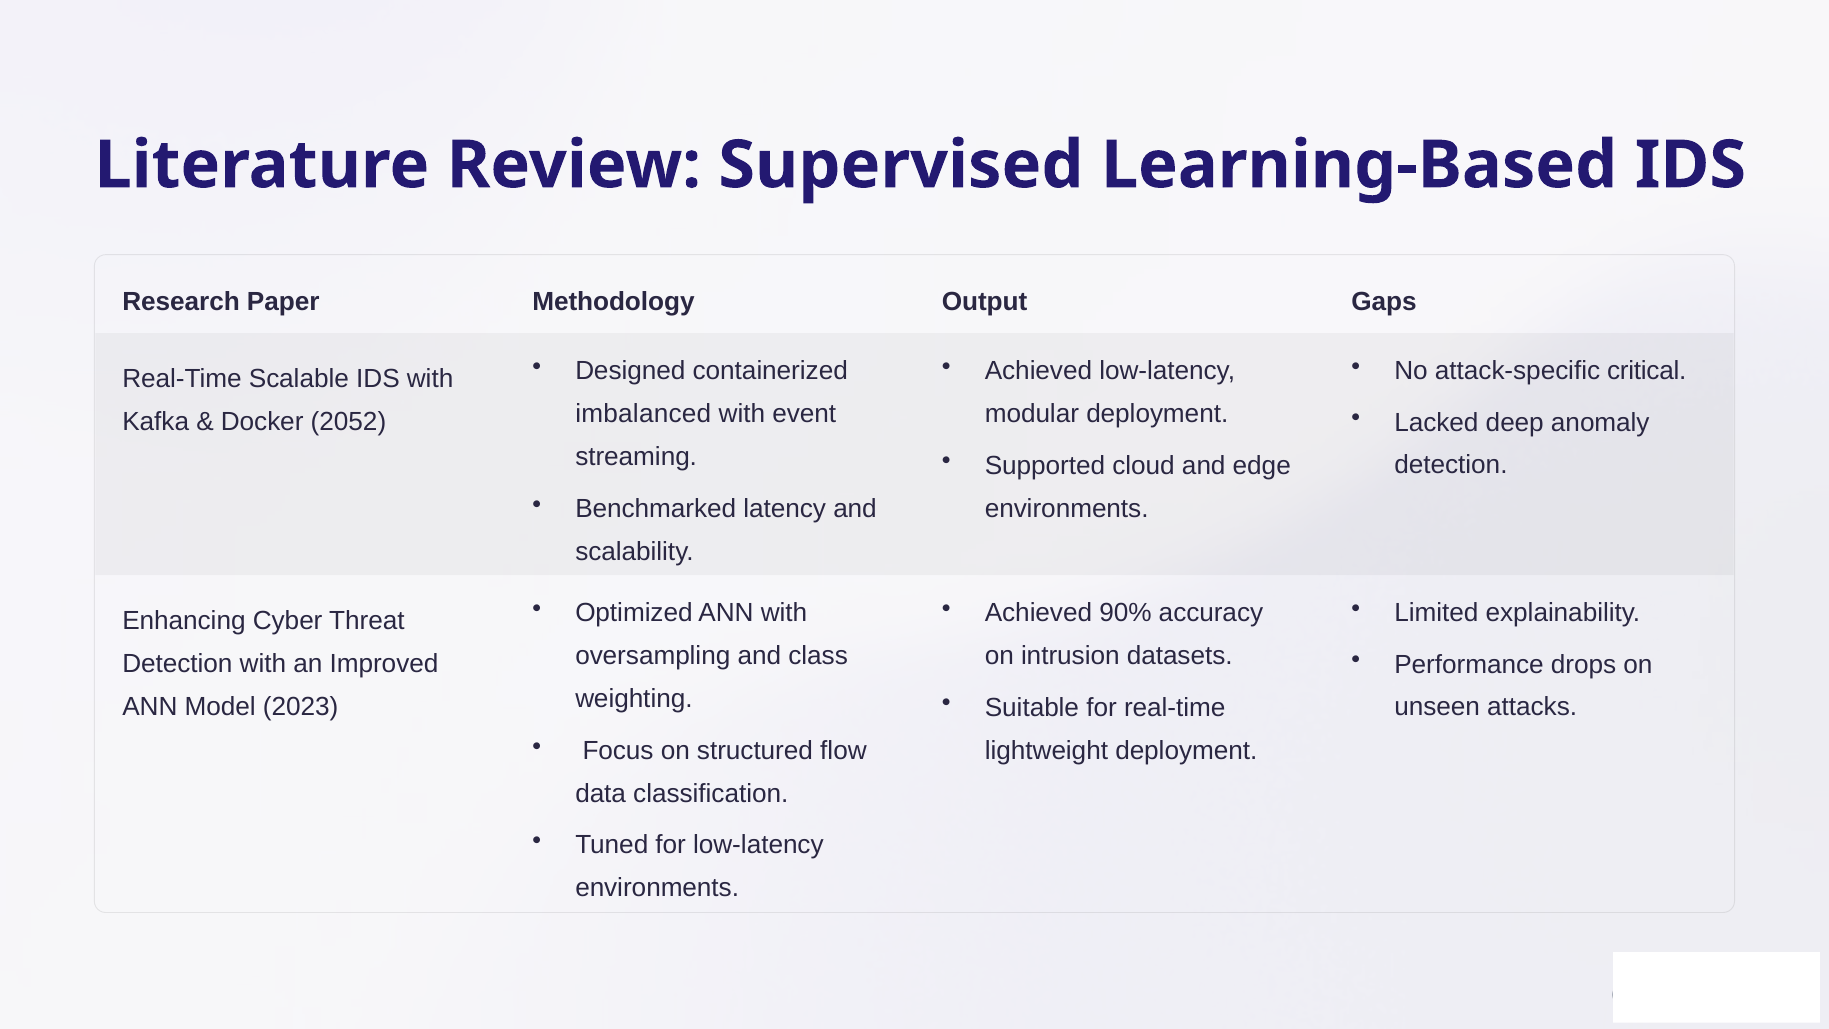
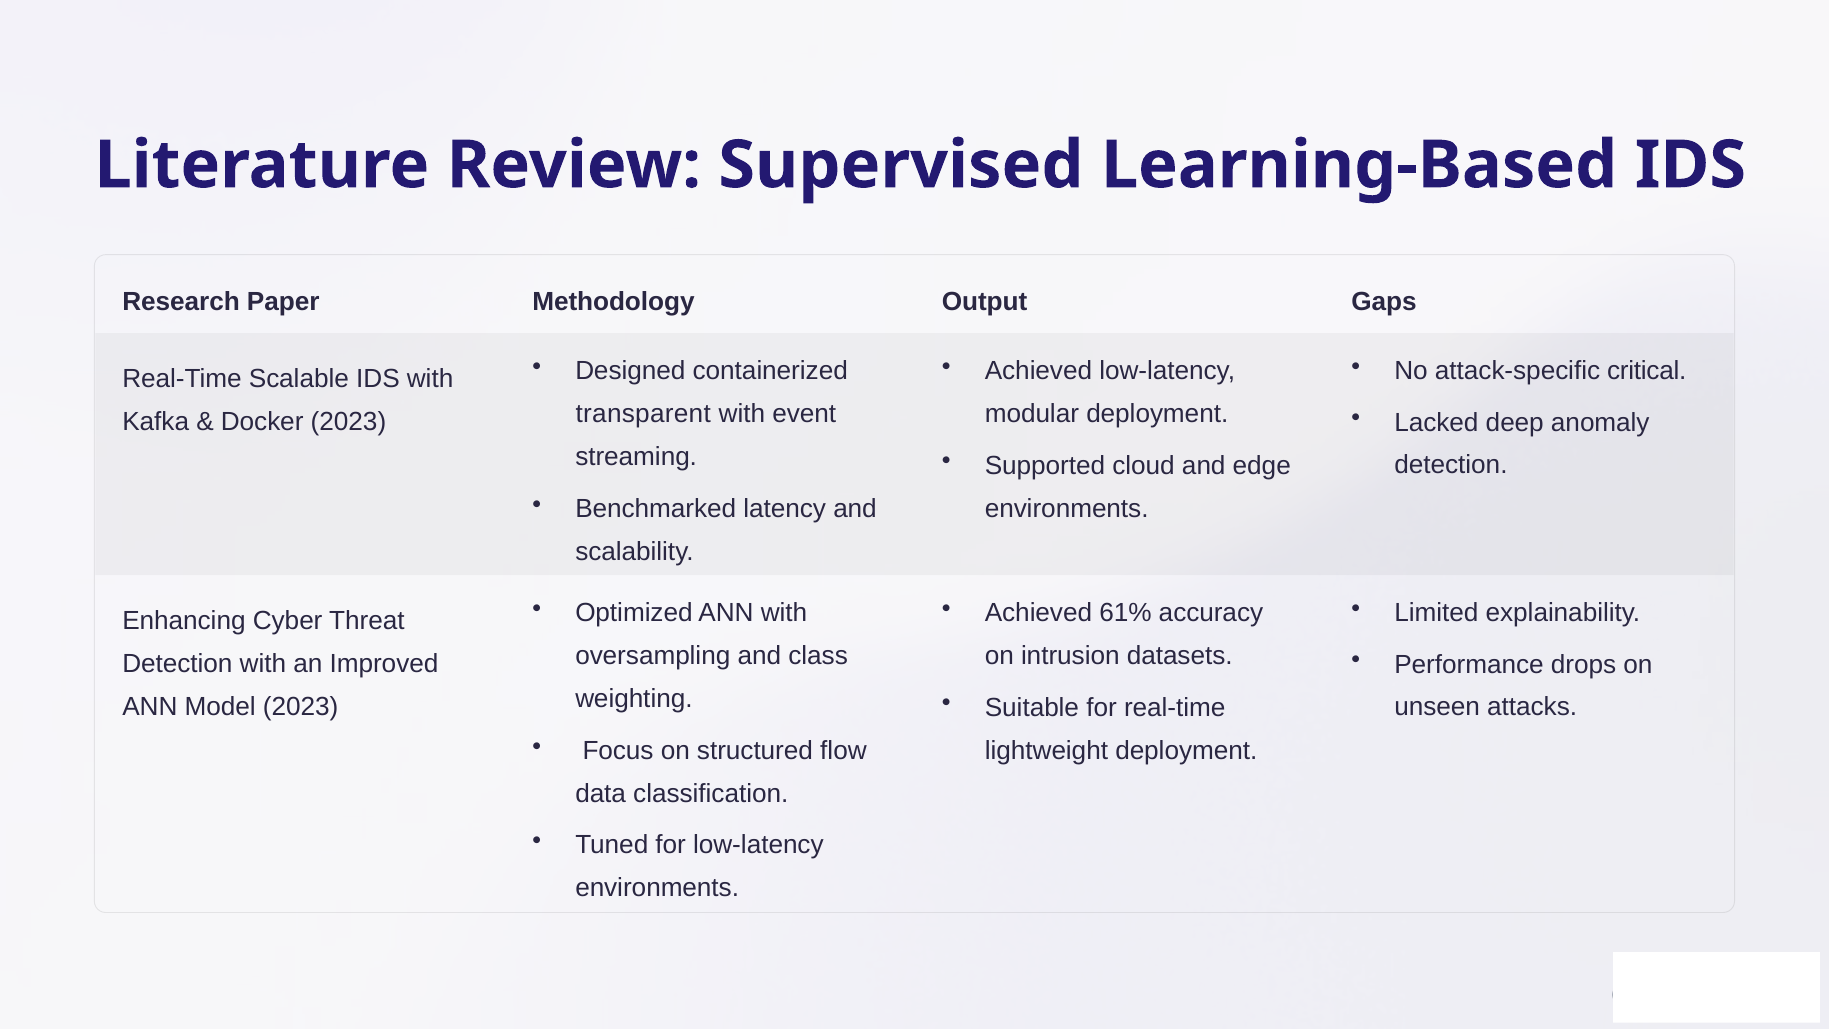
imbalanced: imbalanced -> transparent (643, 414)
Docker 2052: 2052 -> 2023 (348, 422)
90%: 90% -> 61% (1125, 613)
